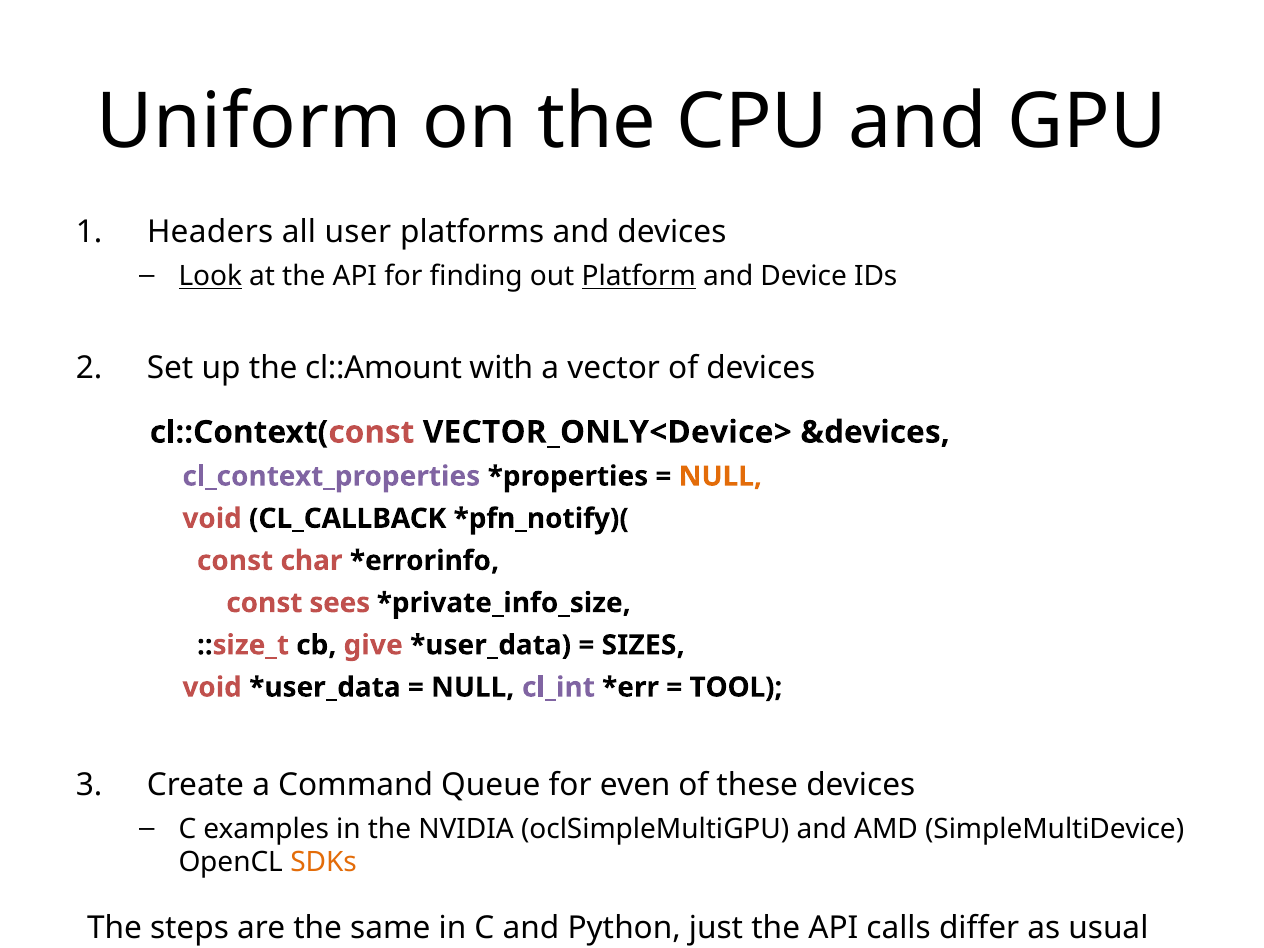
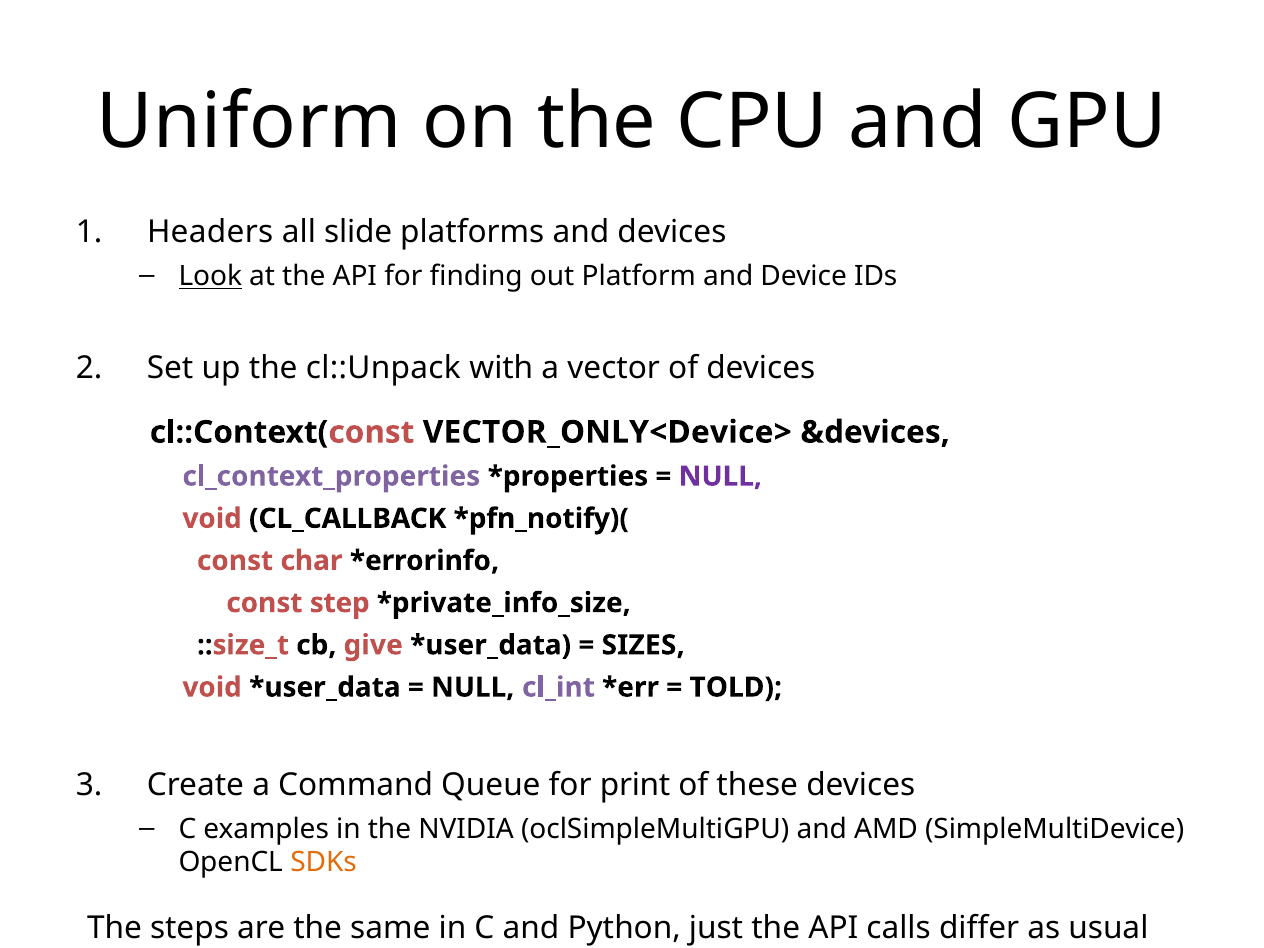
user: user -> slide (358, 232)
Platform underline: present -> none (639, 276)
cl::Amount: cl::Amount -> cl::Unpack (383, 368)
NULL colour: orange -> purple (720, 476)
sees: sees -> step (340, 603)
TOOL: TOOL -> TOLD (736, 687)
even: even -> print (635, 785)
